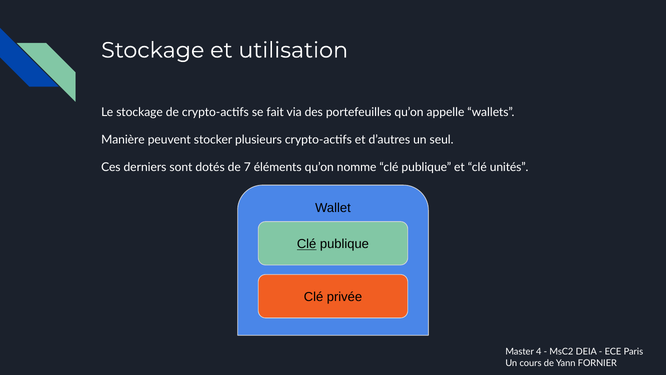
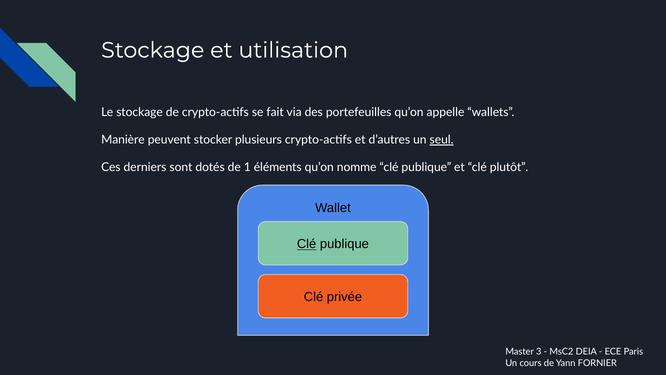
seul underline: none -> present (442, 140)
7: 7 -> 1 (247, 167)
unités: unités -> plutôt (509, 167)
4: 4 -> 3 (539, 352)
